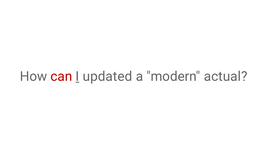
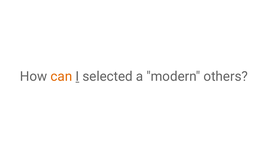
can colour: red -> orange (61, 76)
updated: updated -> selected (108, 76)
actual: actual -> others (226, 76)
